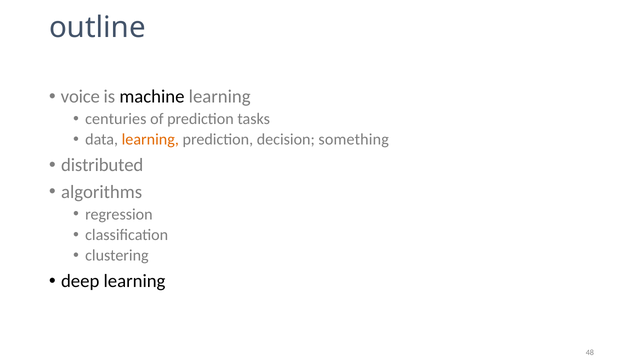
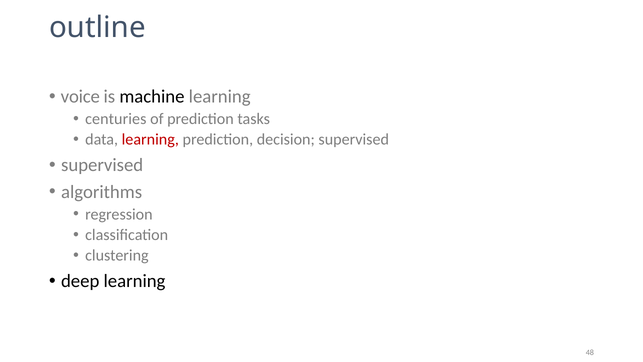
learning colour: orange -> red (150, 139)
decision something: something -> supervised (354, 139)
distributed: distributed -> supervised (102, 165)
